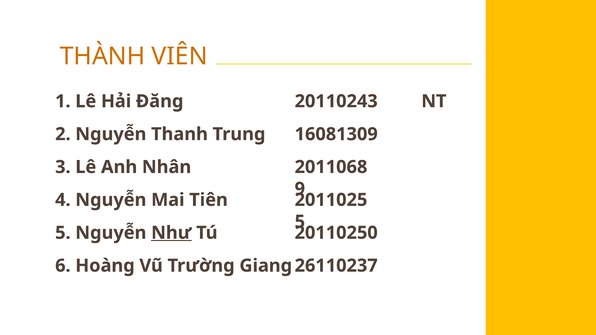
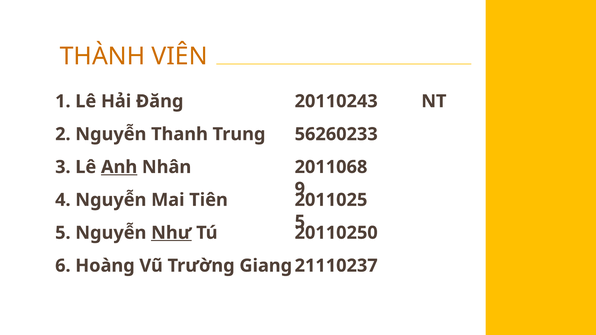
16081309: 16081309 -> 56260233 (336, 134)
Anh underline: none -> present (119, 167)
26110237: 26110237 -> 21110237 (336, 266)
